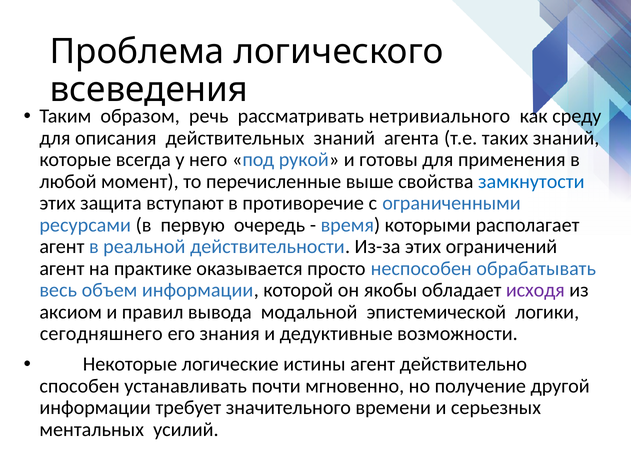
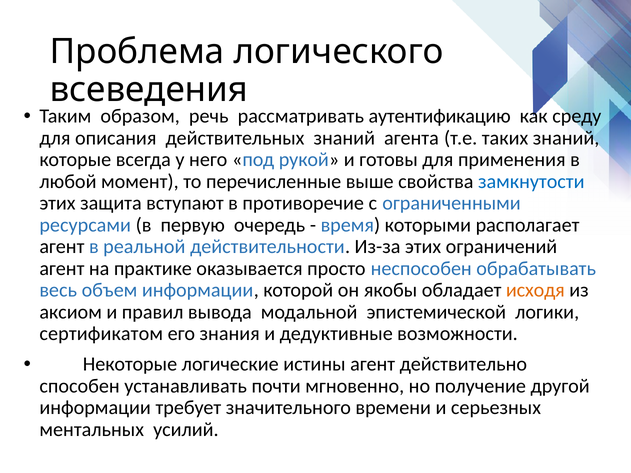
нетривиального: нетривиального -> аутентификацию (440, 116)
исходя colour: purple -> orange (535, 290)
сегодняшнего: сегодняшнего -> сертификатом (101, 334)
